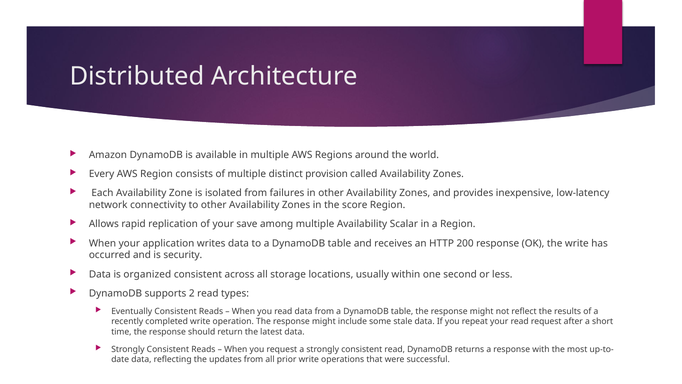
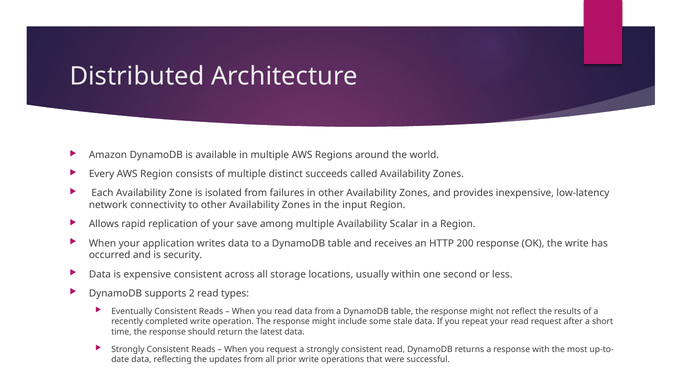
provision: provision -> succeeds (327, 174)
score: score -> input (355, 205)
organized: organized -> expensive (147, 274)
